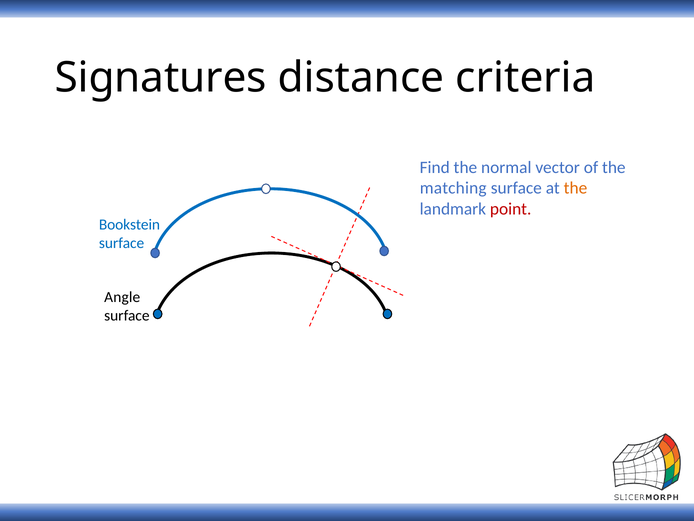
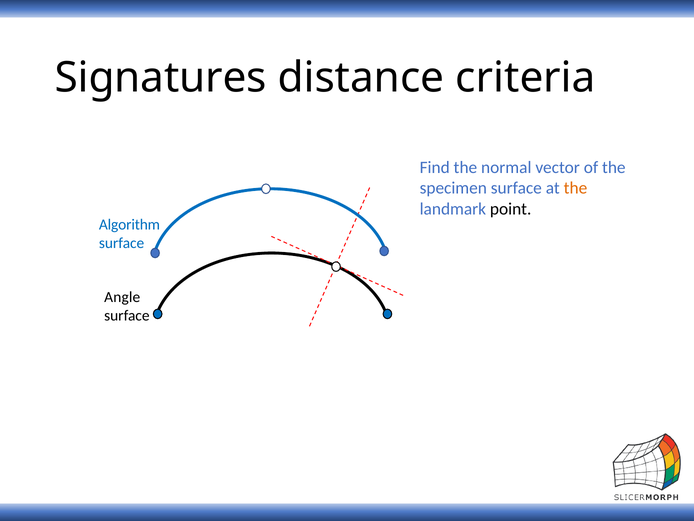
matching: matching -> specimen (453, 188)
point colour: red -> black (511, 209)
Bookstein: Bookstein -> Algorithm (130, 224)
